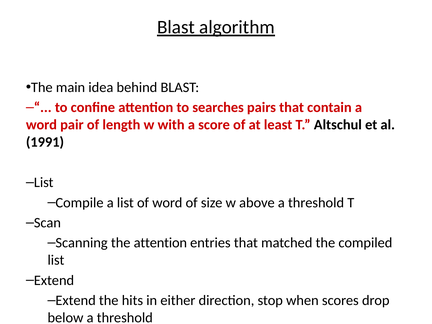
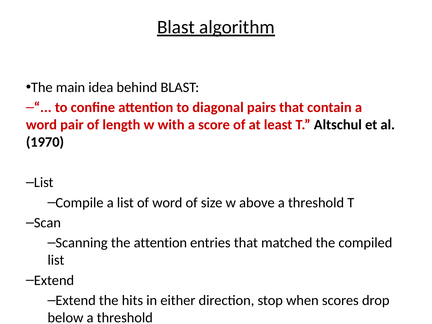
searches: searches -> diagonal (218, 108)
1991: 1991 -> 1970 (45, 142)
